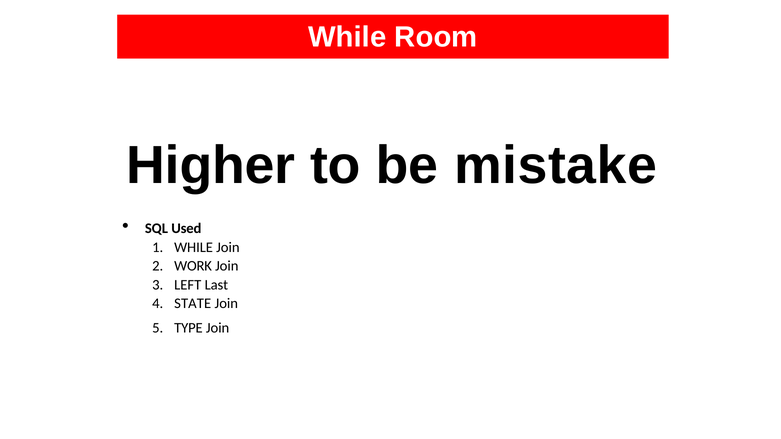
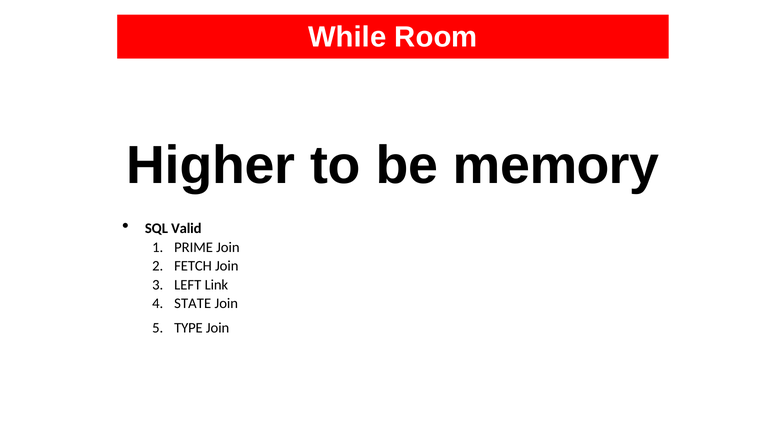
mistake: mistake -> memory (556, 166)
Used: Used -> Valid (186, 229)
WHILE: WHILE -> PRIME (194, 248)
WORK: WORK -> FETCH (193, 266)
Last: Last -> Link (216, 285)
